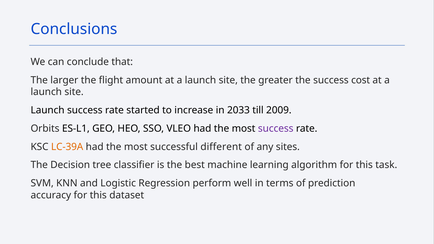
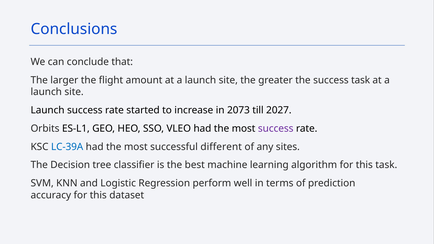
success cost: cost -> task (361, 80)
2033: 2033 -> 2073 (238, 110)
2009: 2009 -> 2027 (279, 110)
LC-39A colour: orange -> blue (67, 147)
